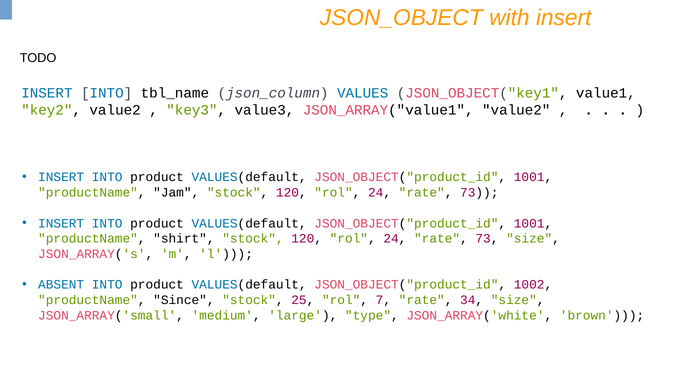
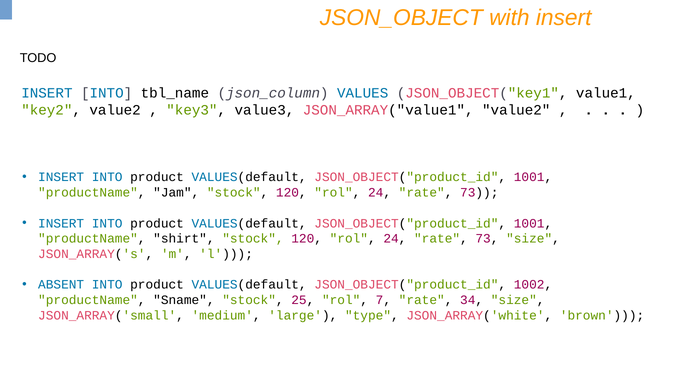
Since: Since -> Sname (184, 300)
